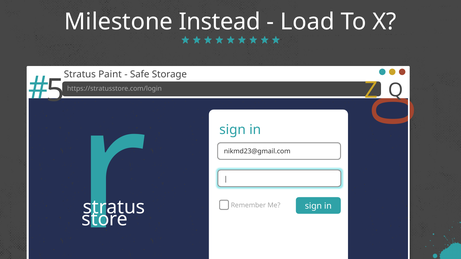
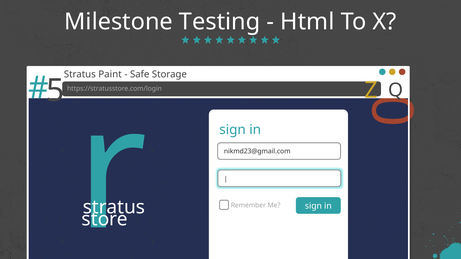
Instead: Instead -> Testing (220, 22)
Load: Load -> Html (307, 22)
